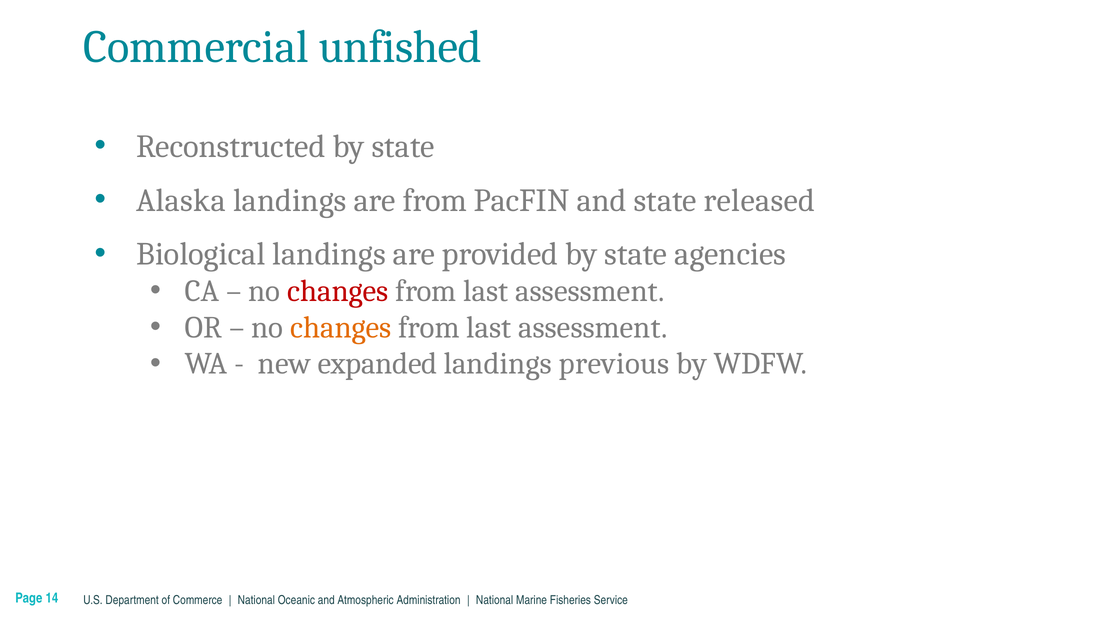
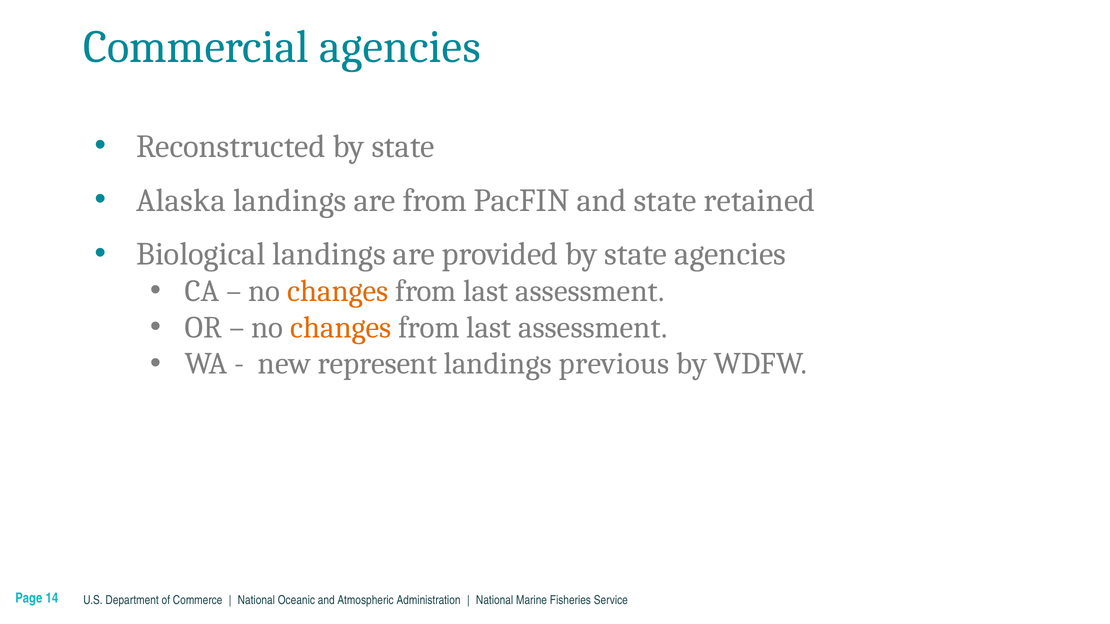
Commercial unfished: unfished -> agencies (400, 47)
released: released -> retained (760, 200)
changes colour: red -> orange (338, 291)
expanded: expanded -> represent (377, 364)
